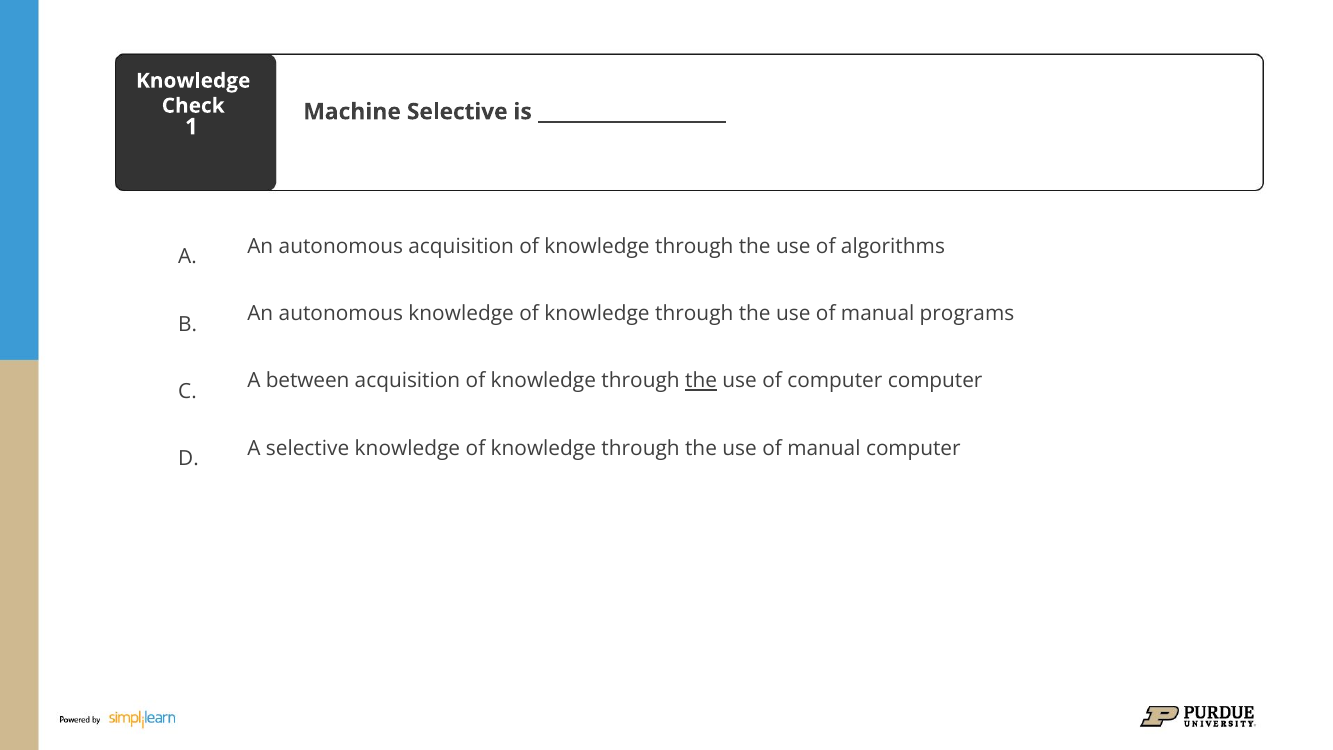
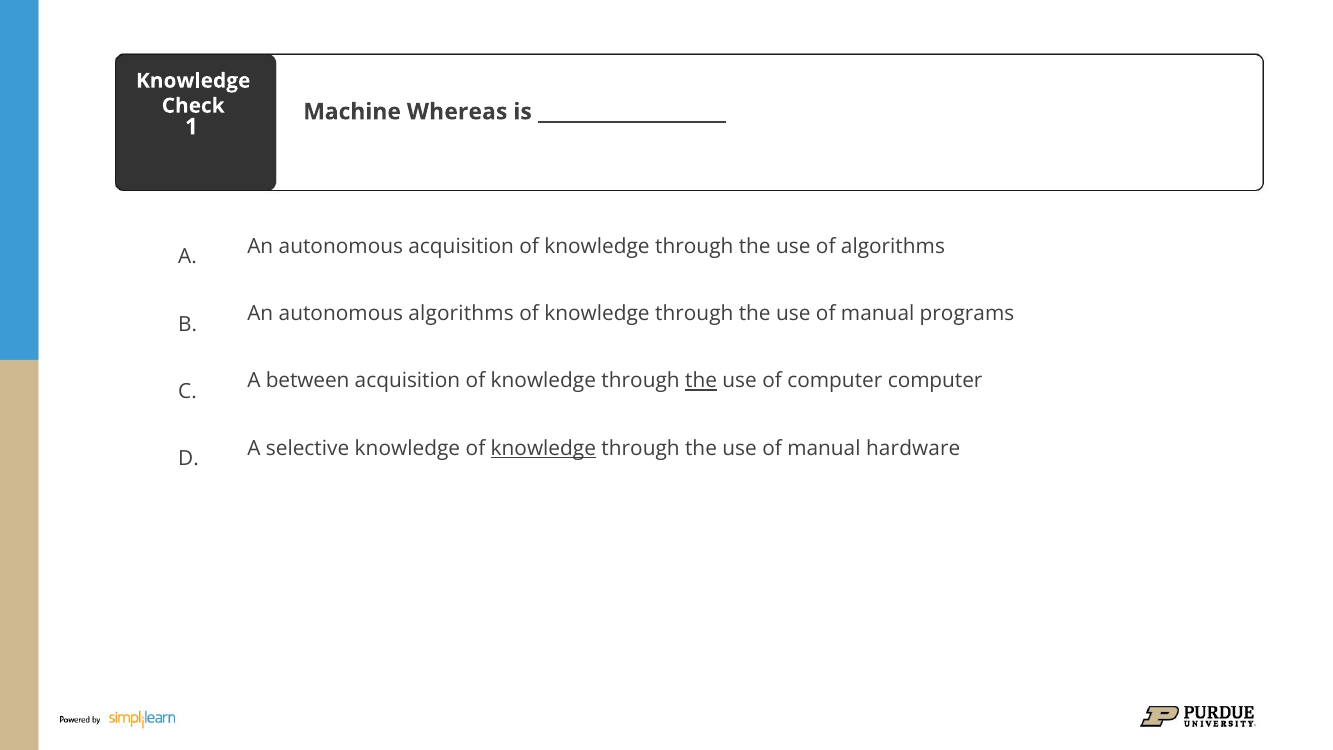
Machine Selective: Selective -> Whereas (457, 112)
autonomous knowledge: knowledge -> algorithms (461, 314)
knowledge underline: none -> present (543, 448)
manual computer: computer -> hardware (913, 448)
